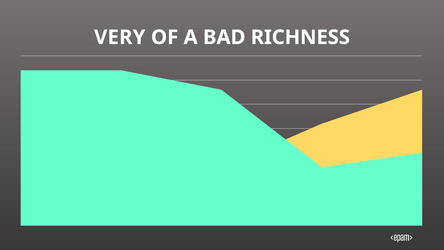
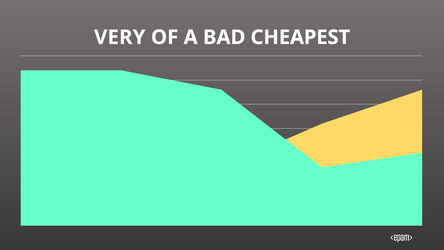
RICHNESS: RICHNESS -> CHEAPEST (300, 37)
